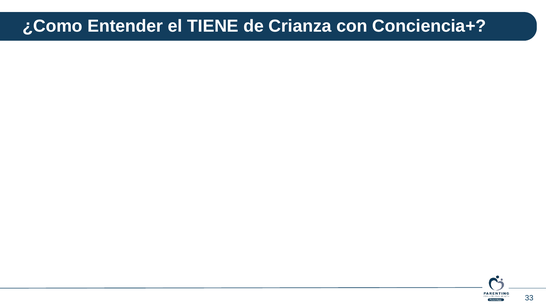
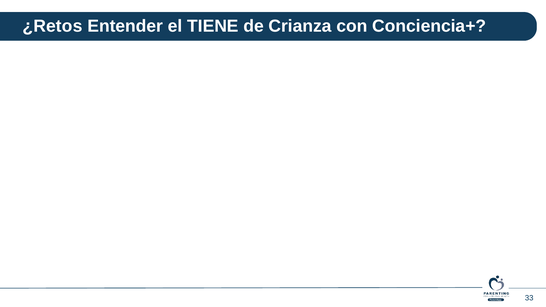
¿Como: ¿Como -> ¿Retos (52, 26)
